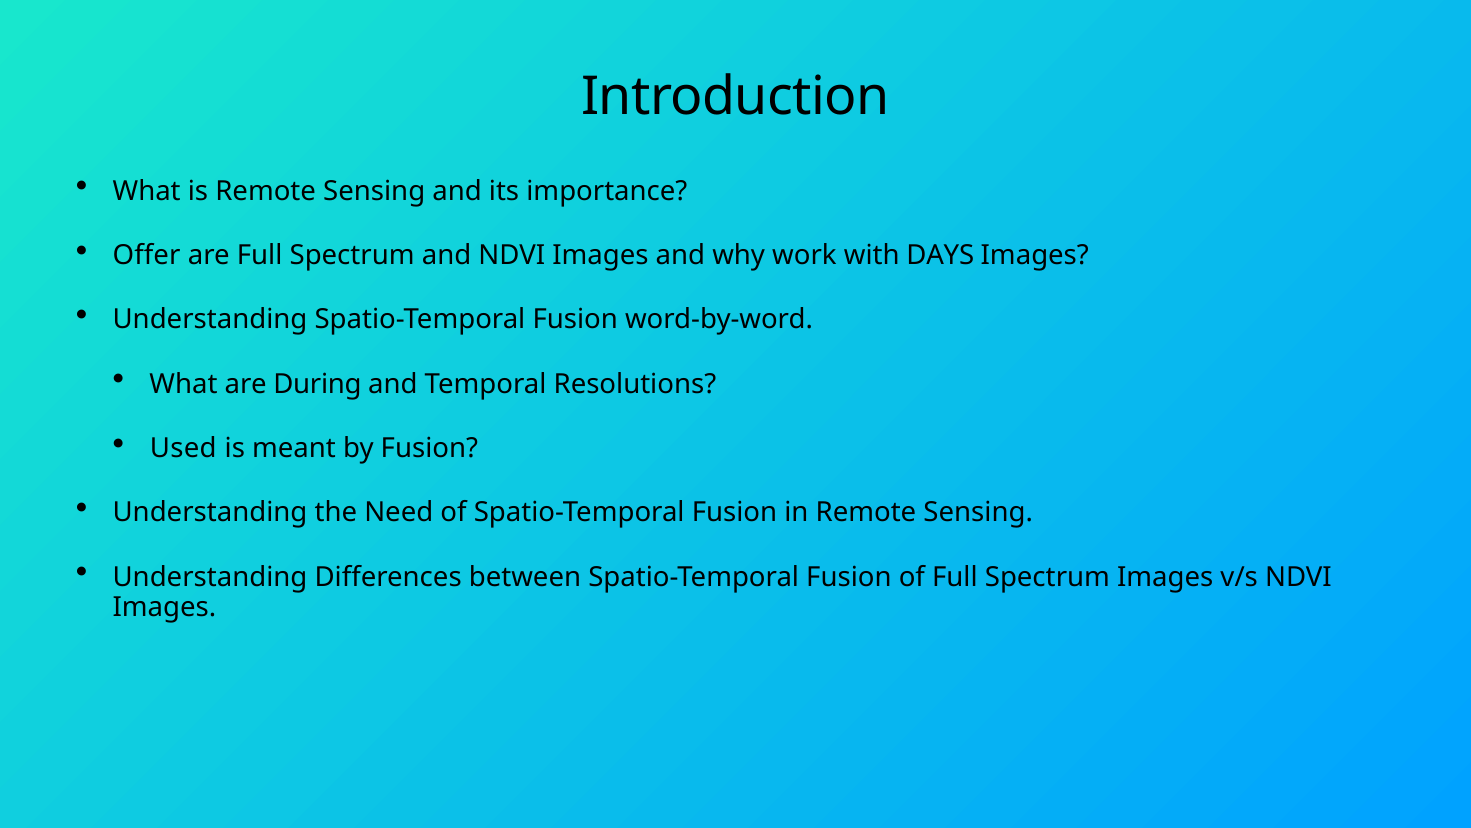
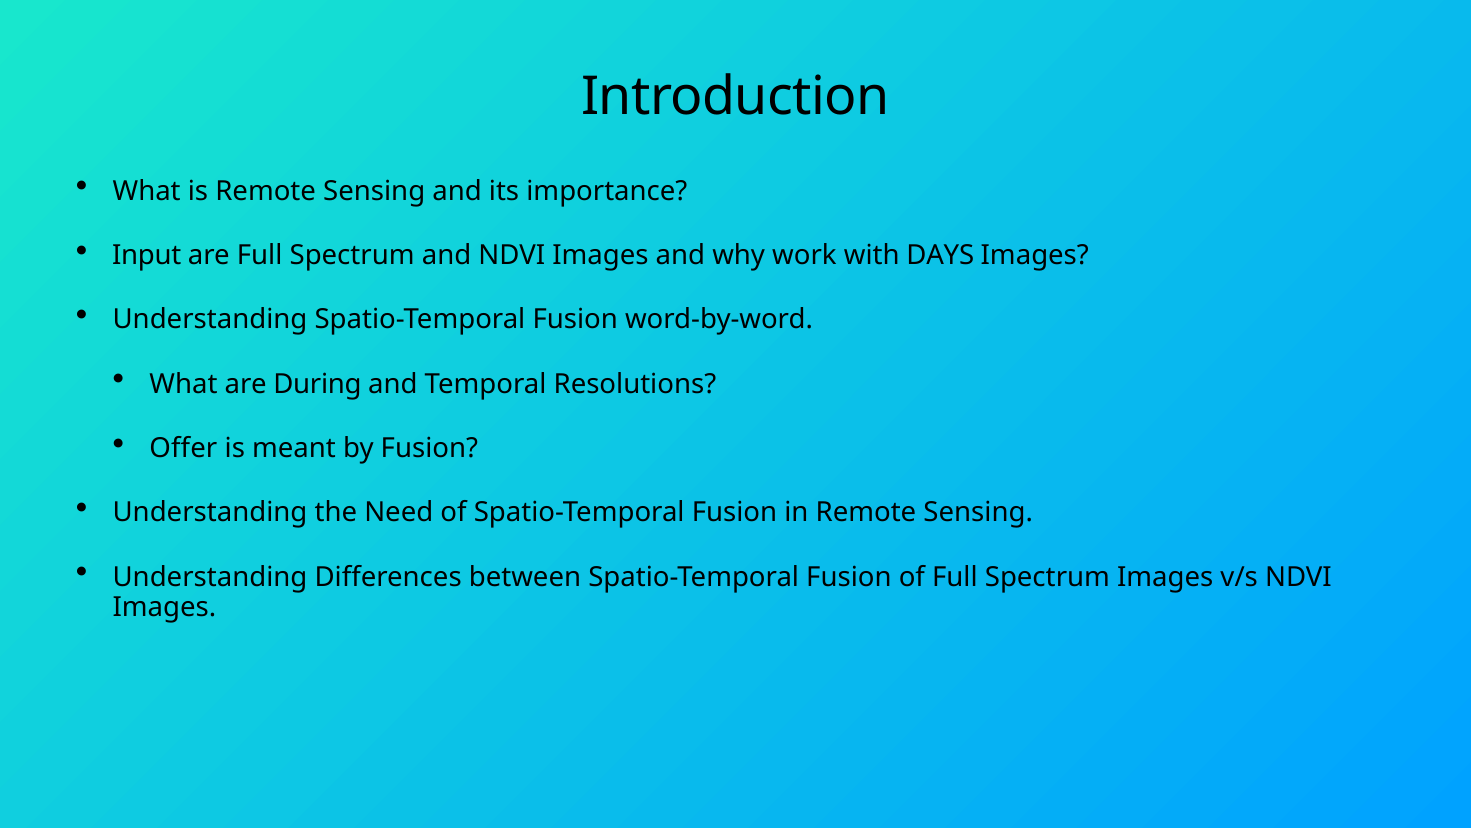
Offer: Offer -> Input (147, 255)
Used: Used -> Offer (183, 448)
